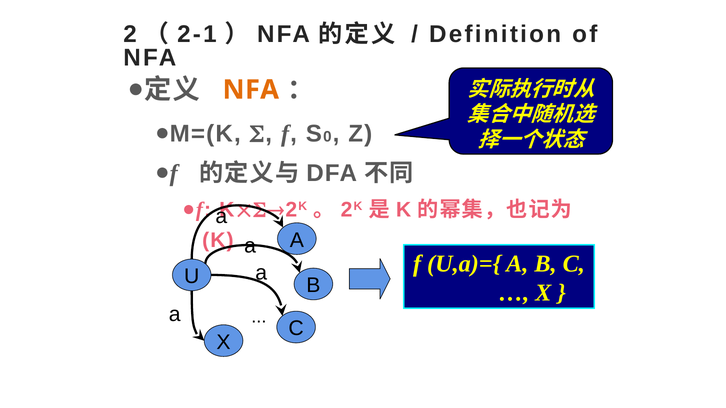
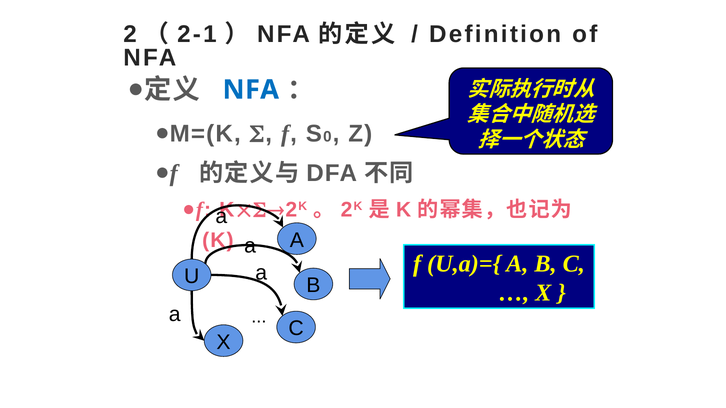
NFA colour: orange -> blue (251, 90)
